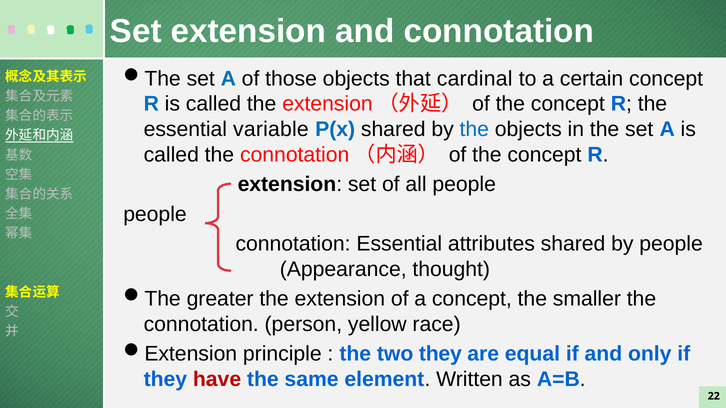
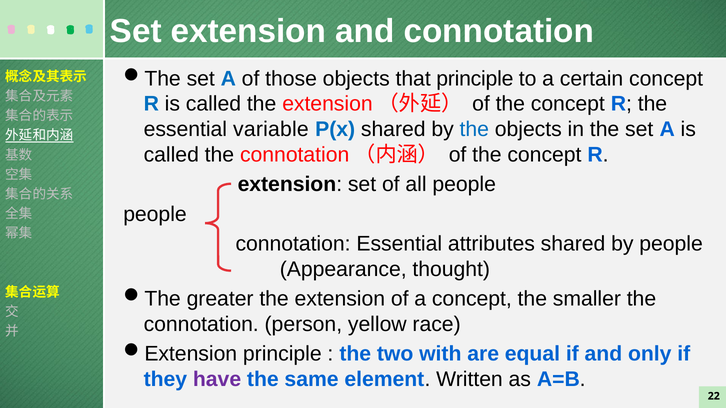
that cardinal: cardinal -> principle (475, 79)
two they: they -> with (440, 354)
have colour: red -> purple (217, 380)
